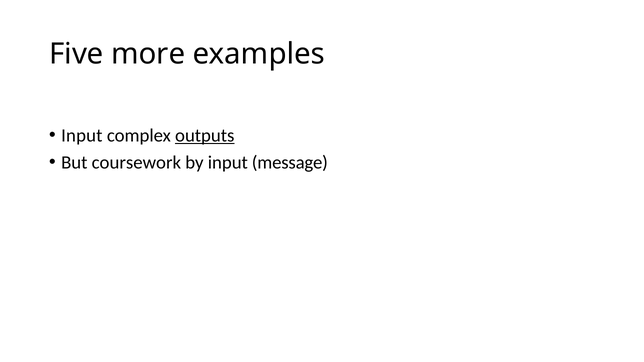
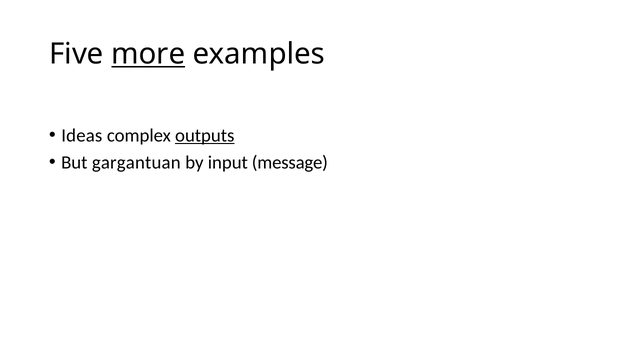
more underline: none -> present (148, 54)
Input: Input -> Ideas (82, 135)
coursework: coursework -> gargantuan (136, 162)
